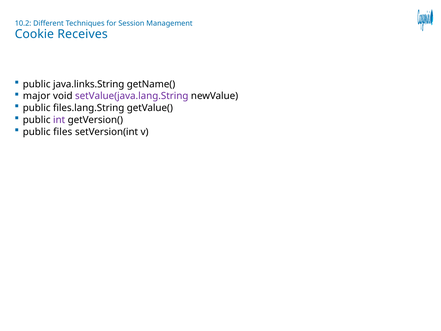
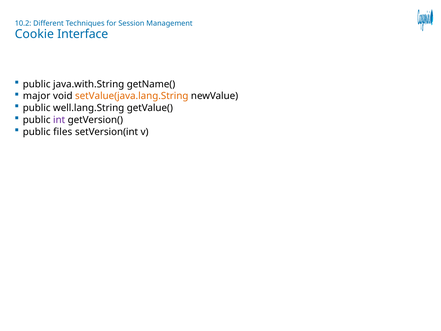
Receives: Receives -> Interface (83, 34)
java.links.String: java.links.String -> java.with.String (89, 84)
setValue(java.lang.String colour: purple -> orange (132, 96)
files.lang.String: files.lang.String -> well.lang.String (89, 108)
